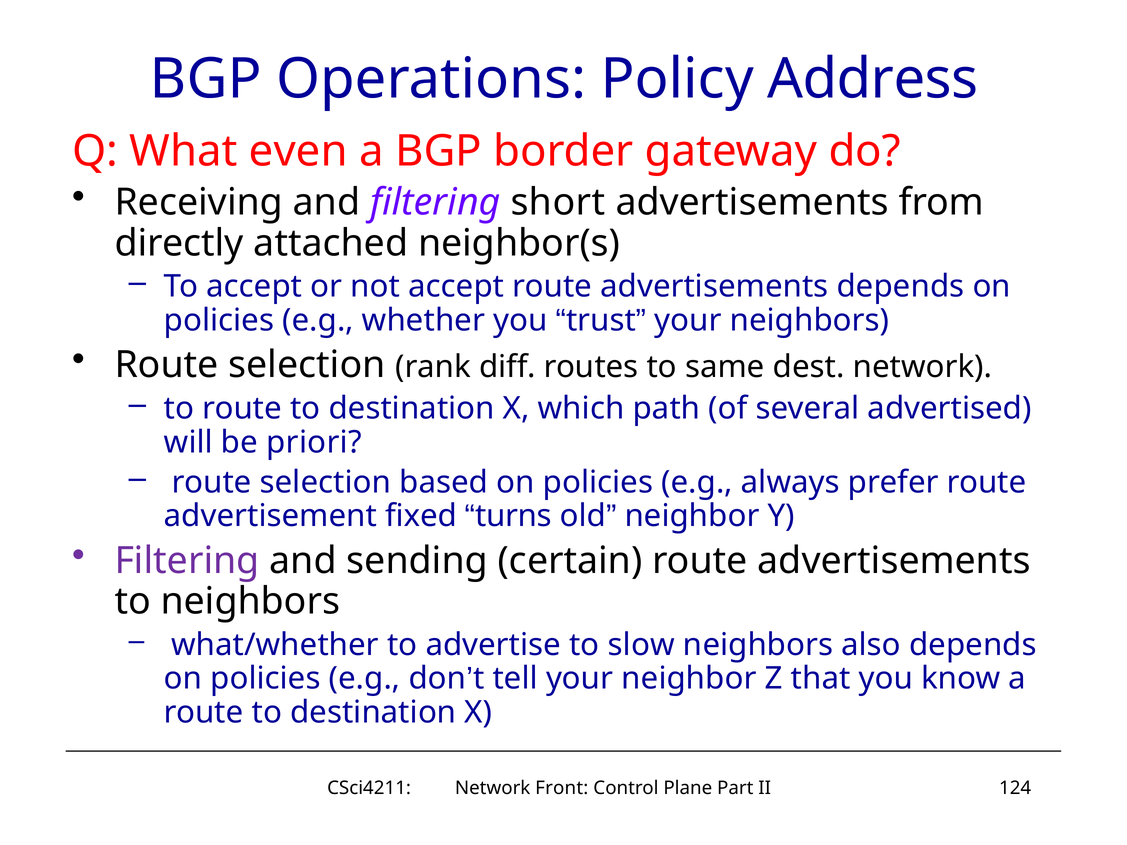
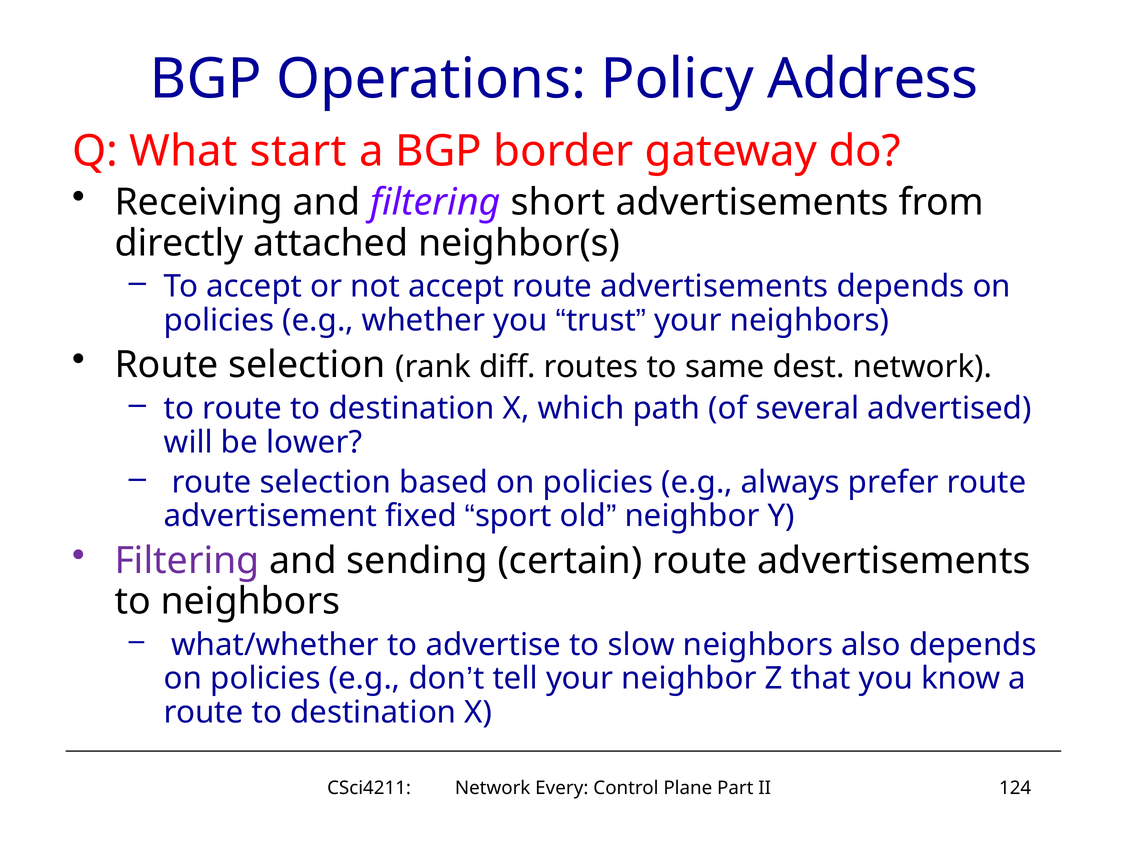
even: even -> start (298, 151)
priori: priori -> lower (314, 442)
turns: turns -> sport (513, 516)
Front: Front -> Every (562, 788)
